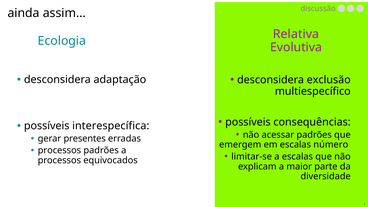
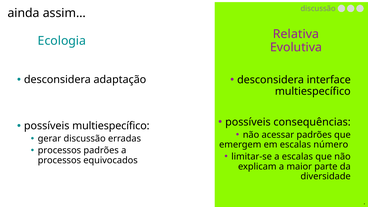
exclusão: exclusão -> interface (329, 80)
possíveis interespecífica: interespecífica -> multiespecífico (111, 126)
gerar presentes: presentes -> discussão (85, 139)
